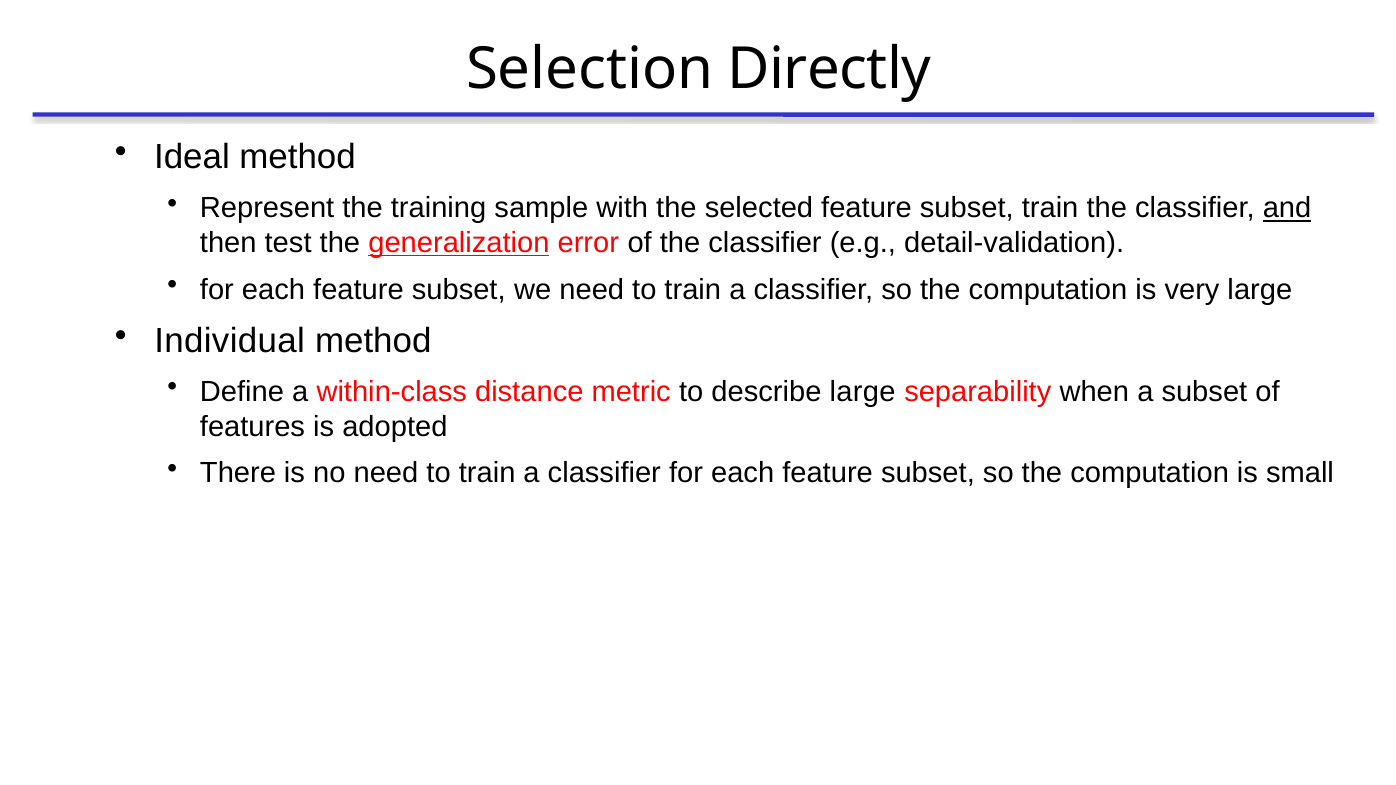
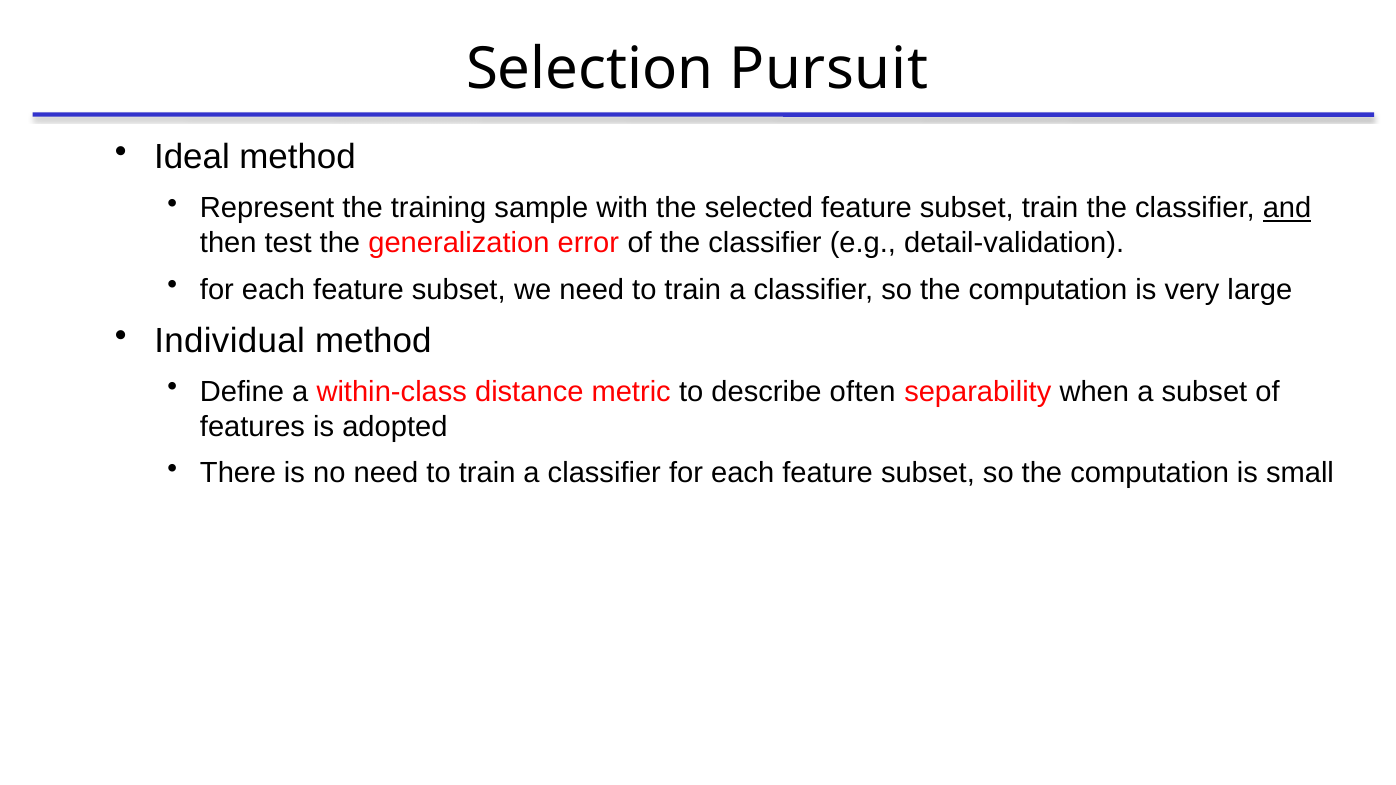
Directly: Directly -> Pursuit (829, 69)
generalization underline: present -> none (459, 243)
describe large: large -> often (863, 392)
